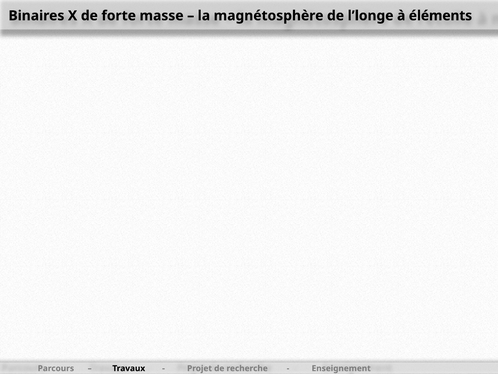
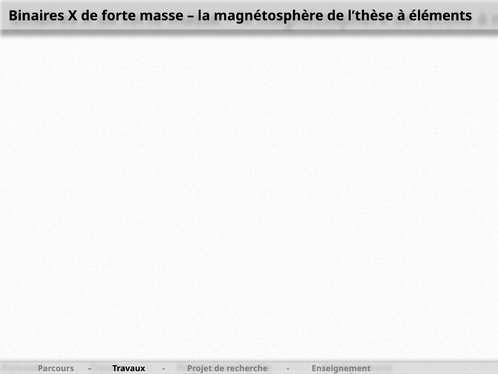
l’longe: l’longe -> l’thèse (371, 16)
